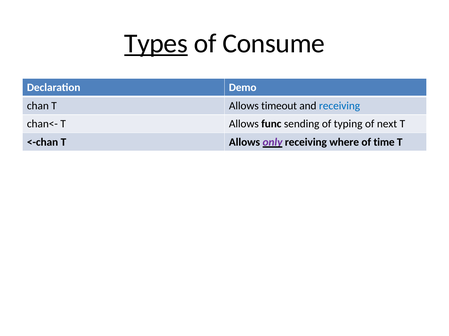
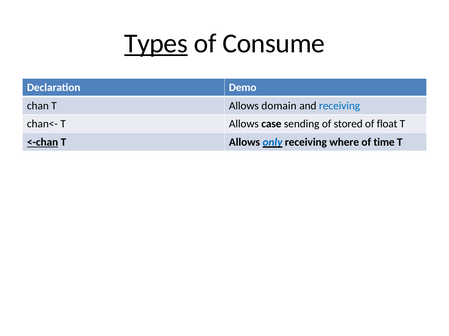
timeout: timeout -> domain (279, 106)
func: func -> case (271, 124)
typing: typing -> stored (348, 124)
next: next -> float (387, 124)
<-chan underline: none -> present (43, 142)
only colour: purple -> blue (273, 142)
